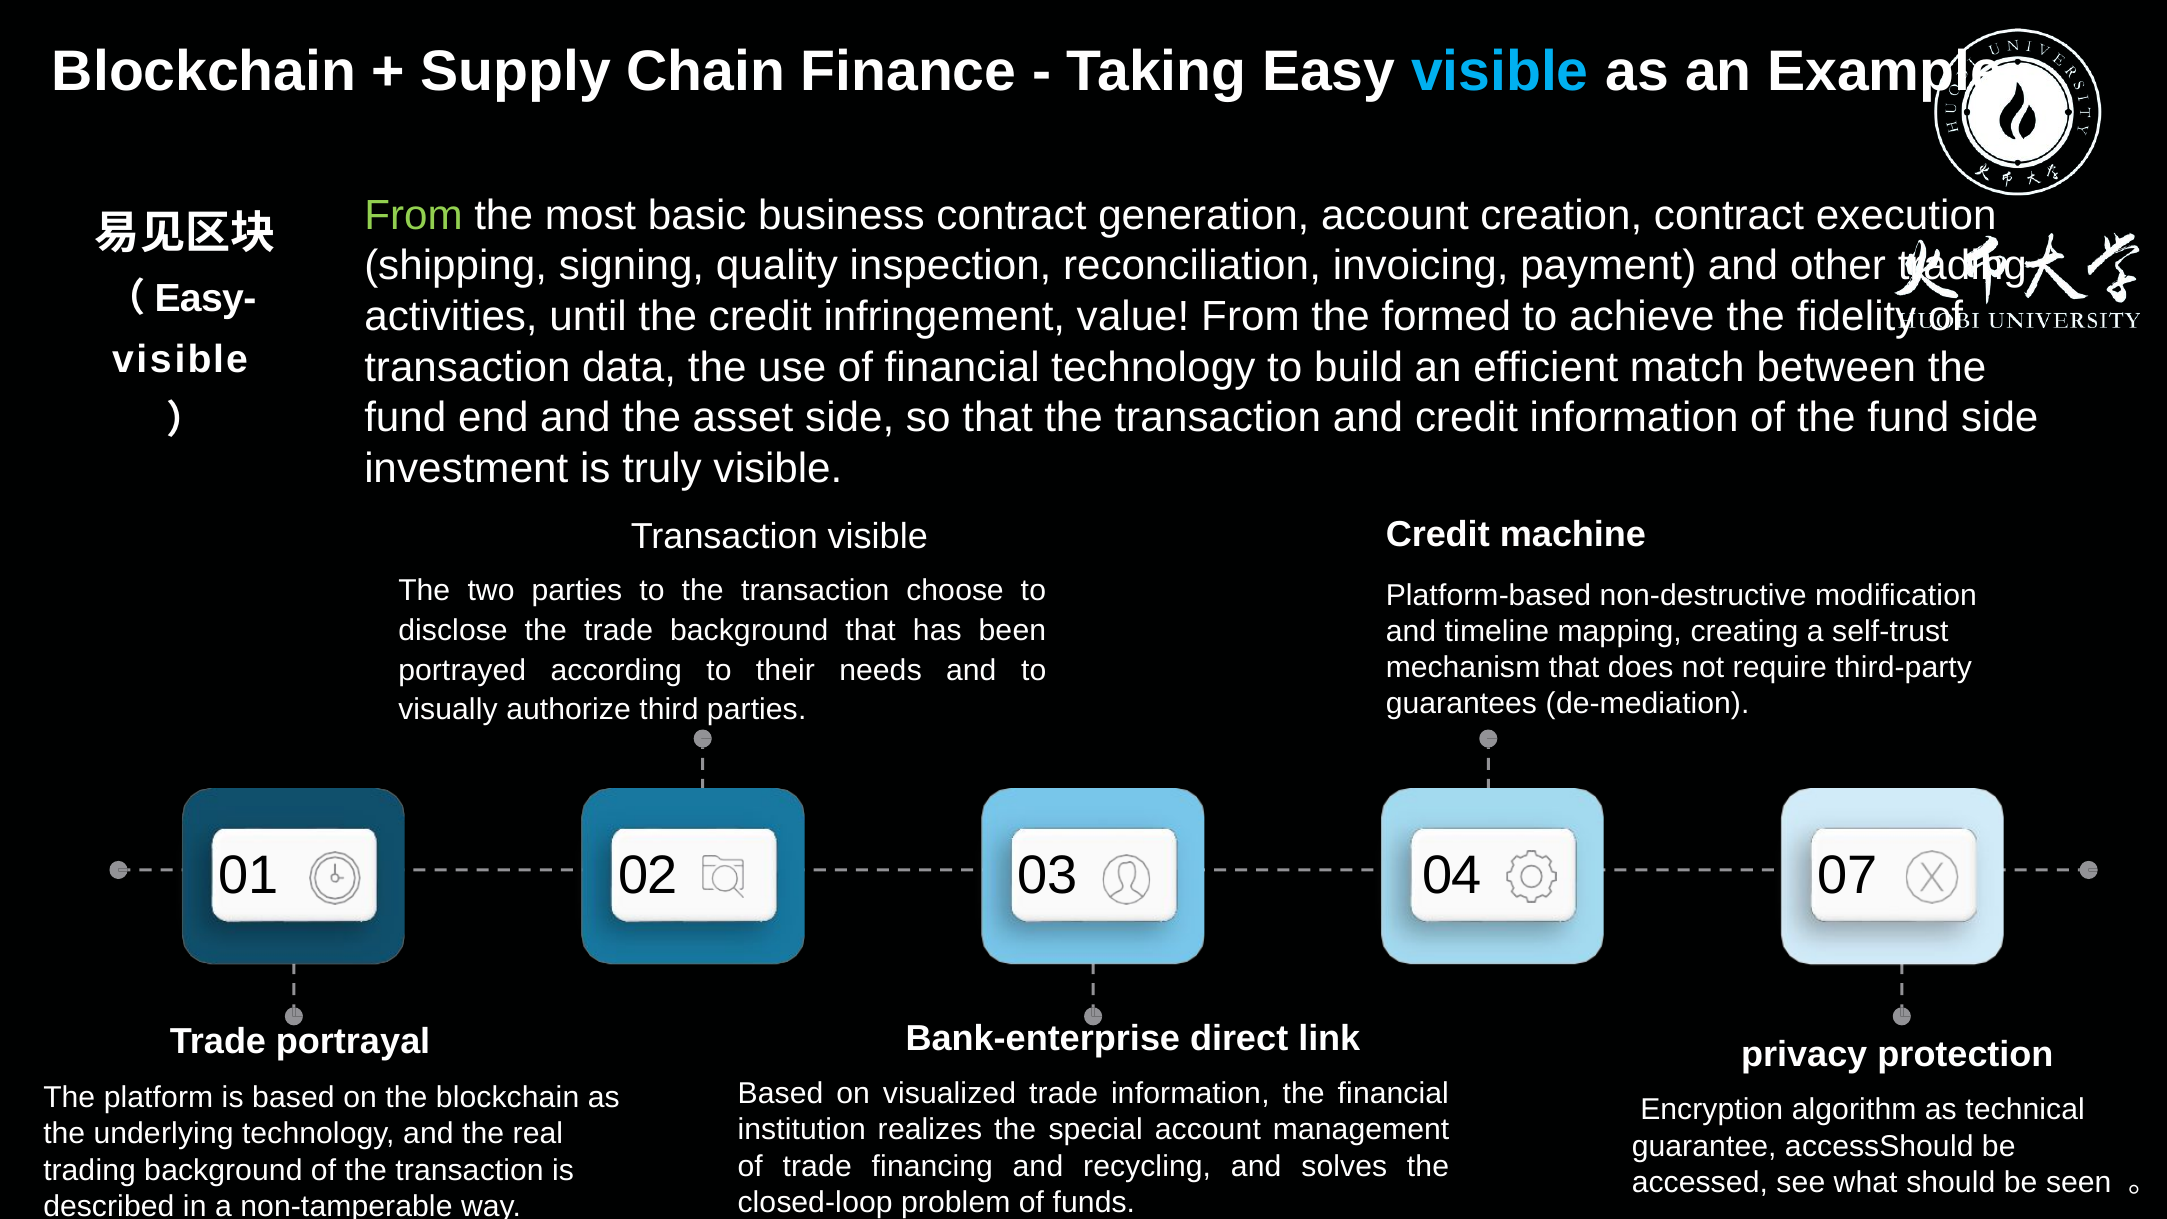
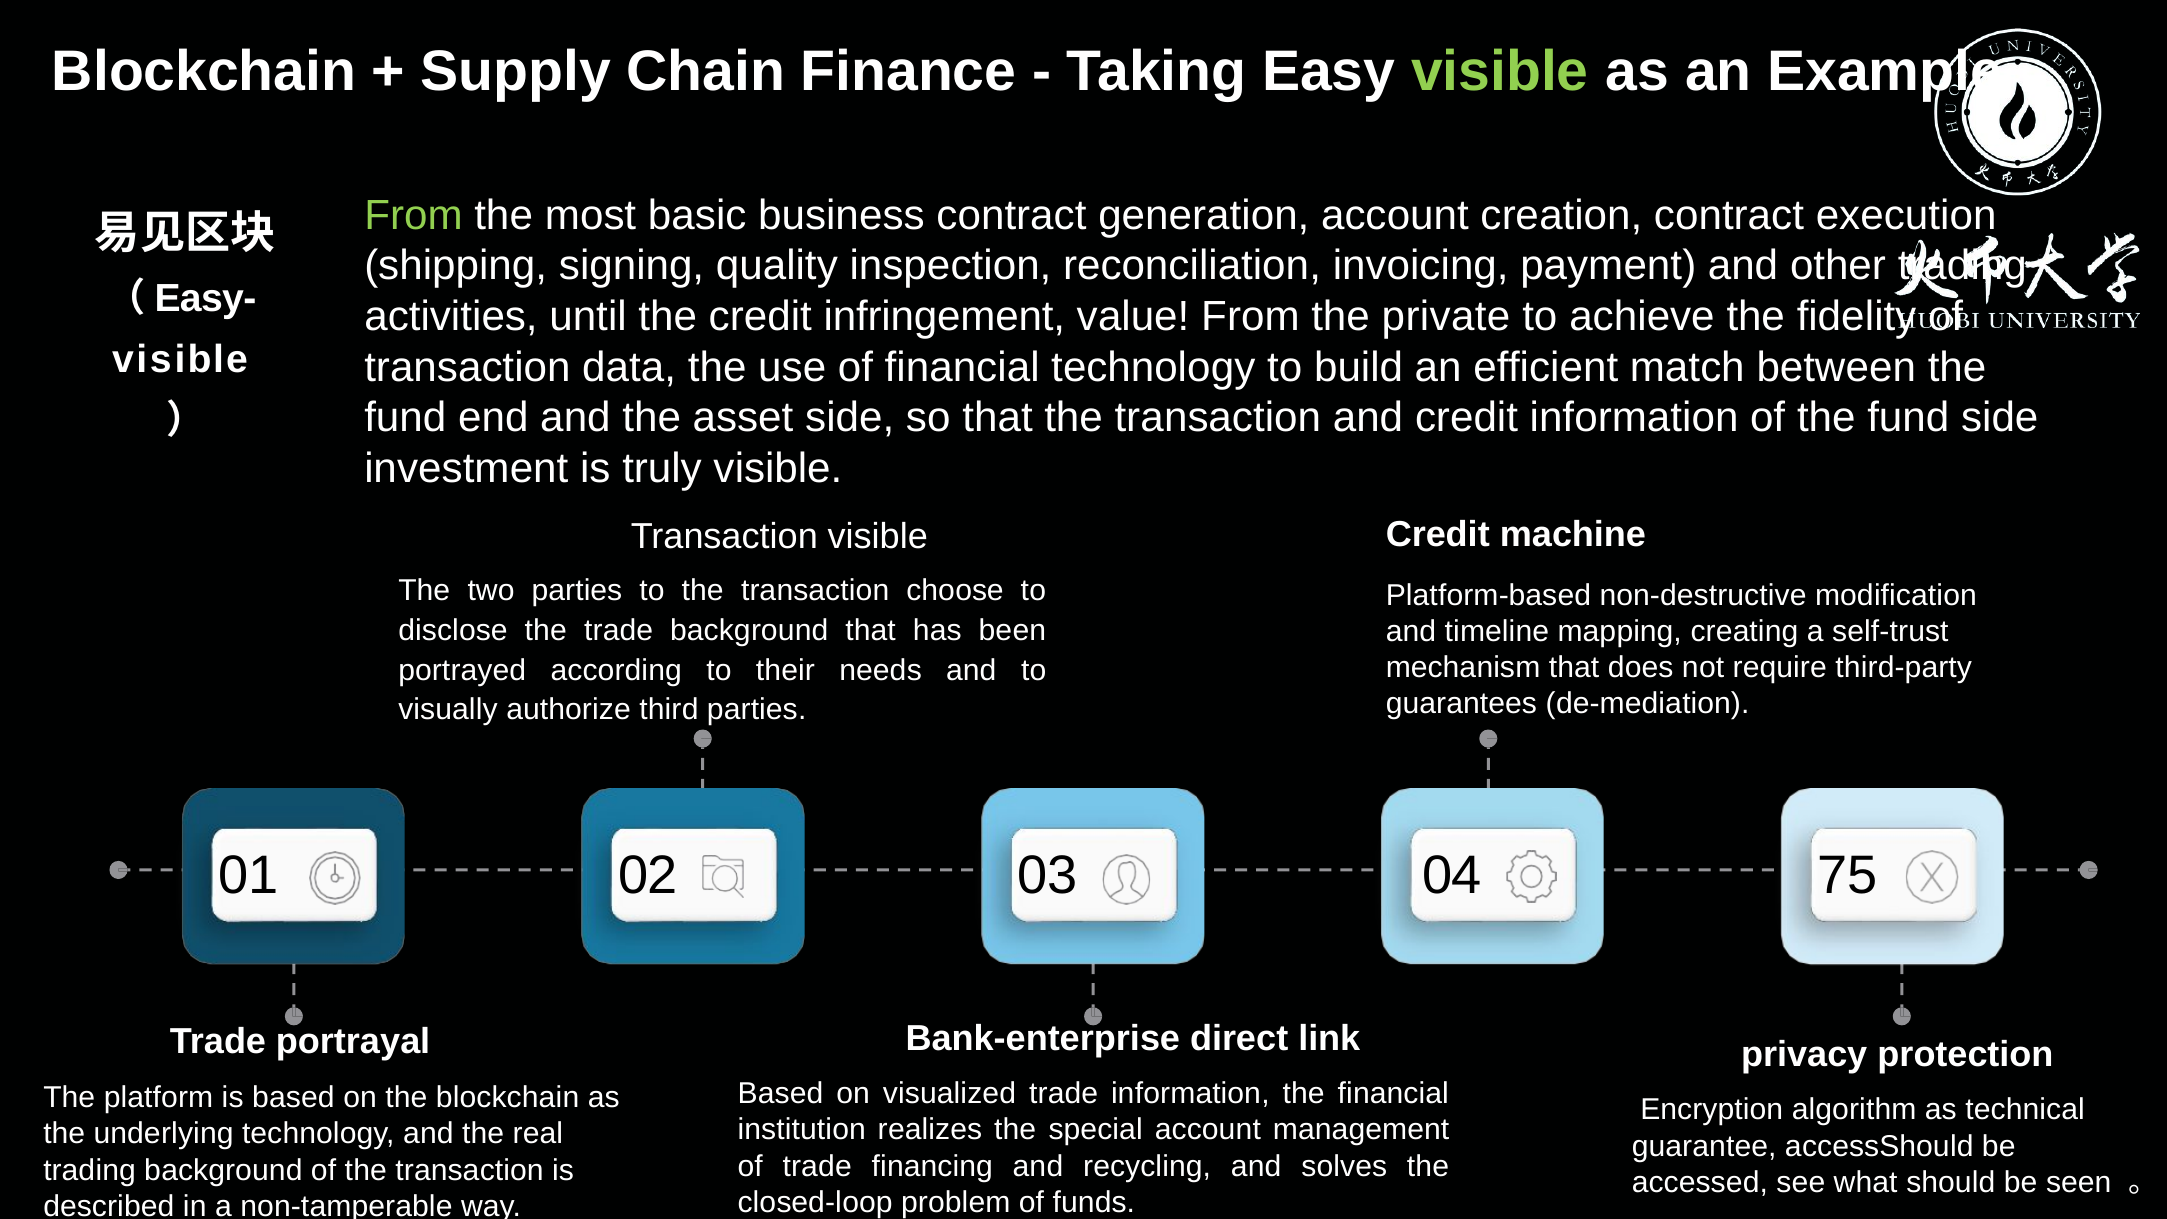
visible colour: light blue -> light green (1500, 72)
formed: formed -> private (1446, 317)
07: 07 -> 75 (1848, 876)
